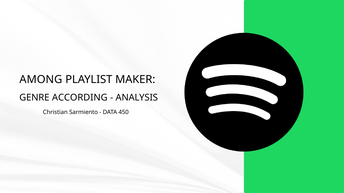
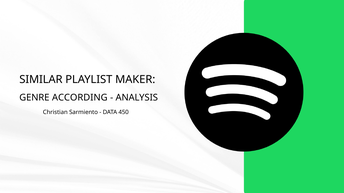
AMONG: AMONG -> SIMILAR (41, 80)
